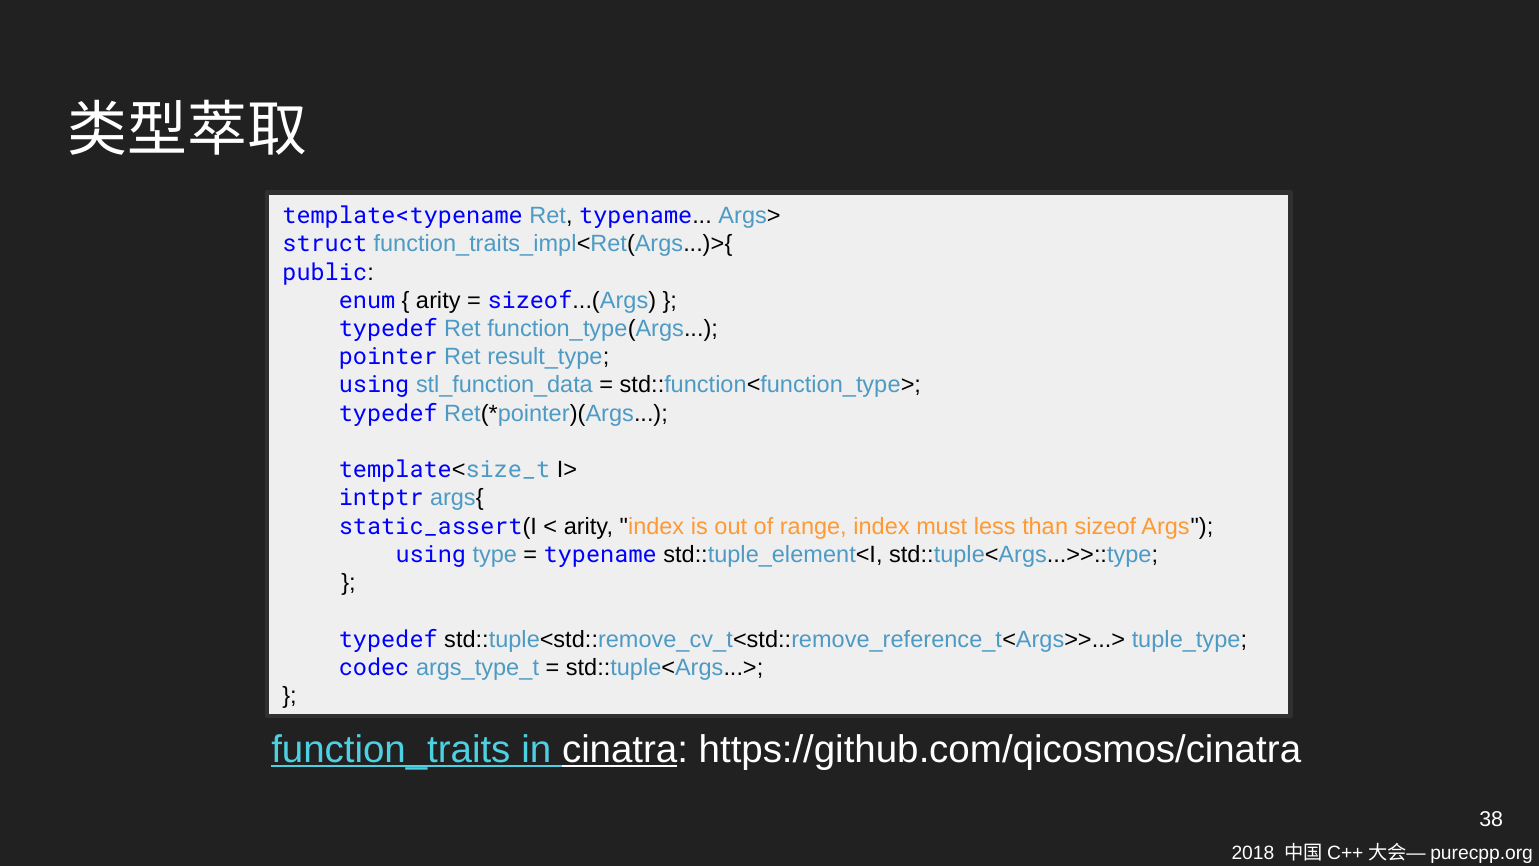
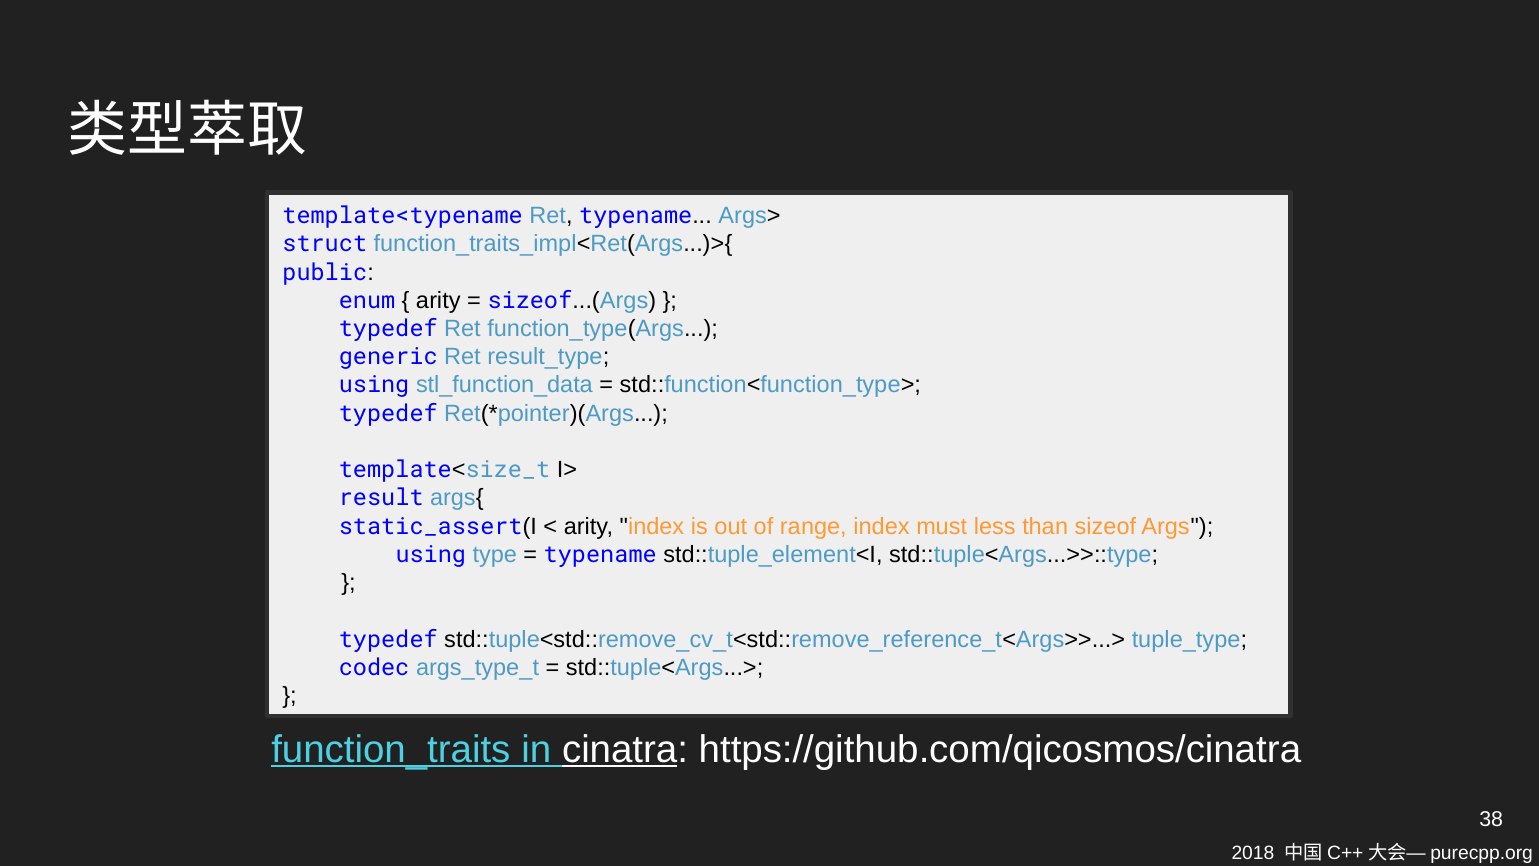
pointer: pointer -> generic (388, 357)
intptr: intptr -> result (381, 498)
